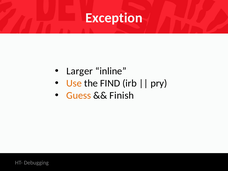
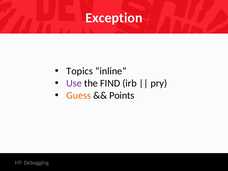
Larger: Larger -> Topics (80, 71)
Use colour: orange -> purple (74, 83)
Finish: Finish -> Points (122, 95)
